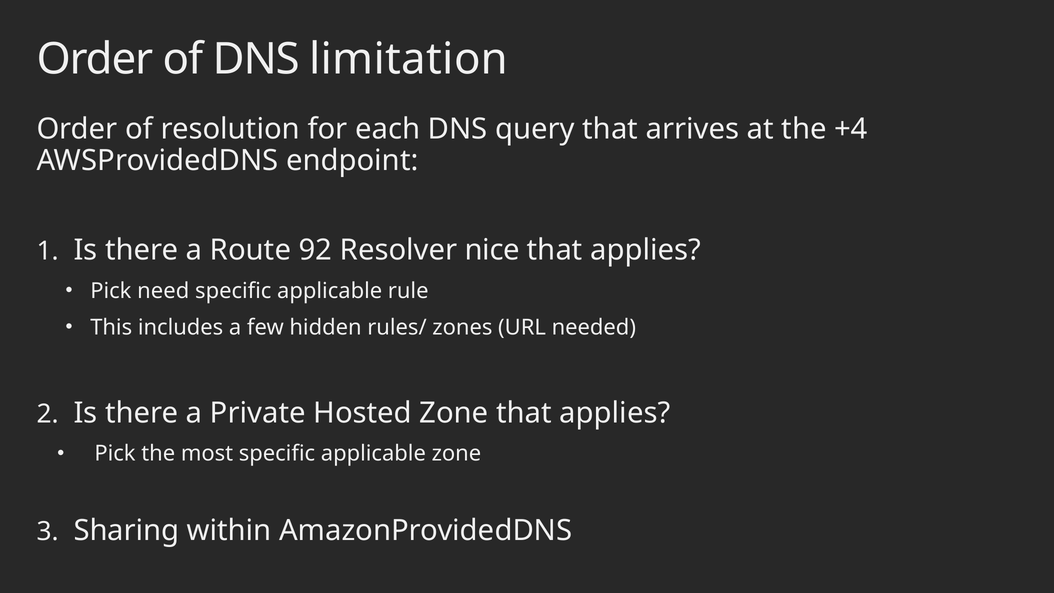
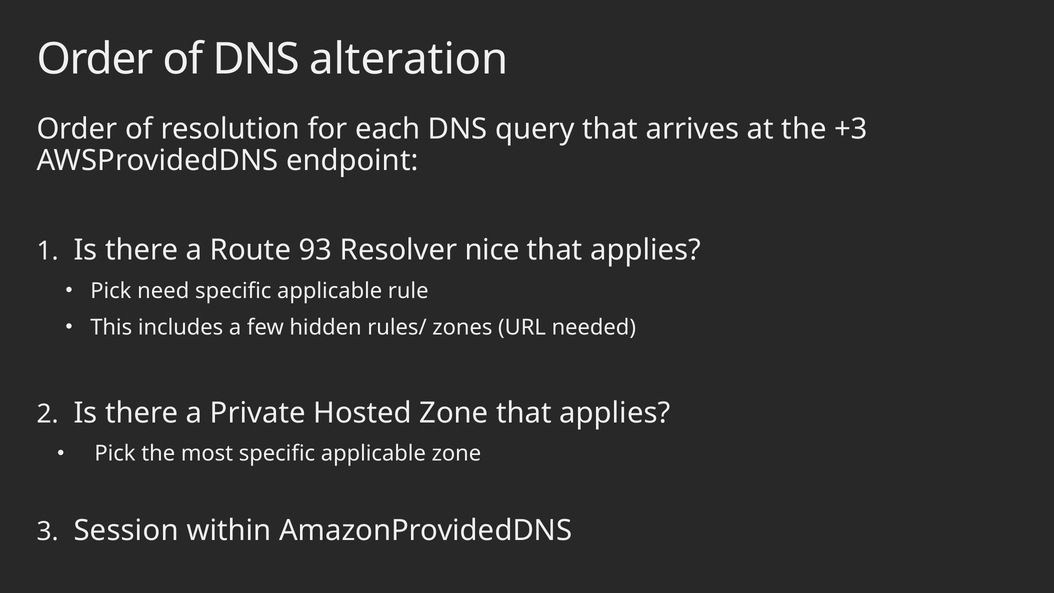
limitation: limitation -> alteration (409, 59)
+4: +4 -> +3 (851, 129)
92: 92 -> 93 (315, 250)
Sharing: Sharing -> Session (126, 531)
